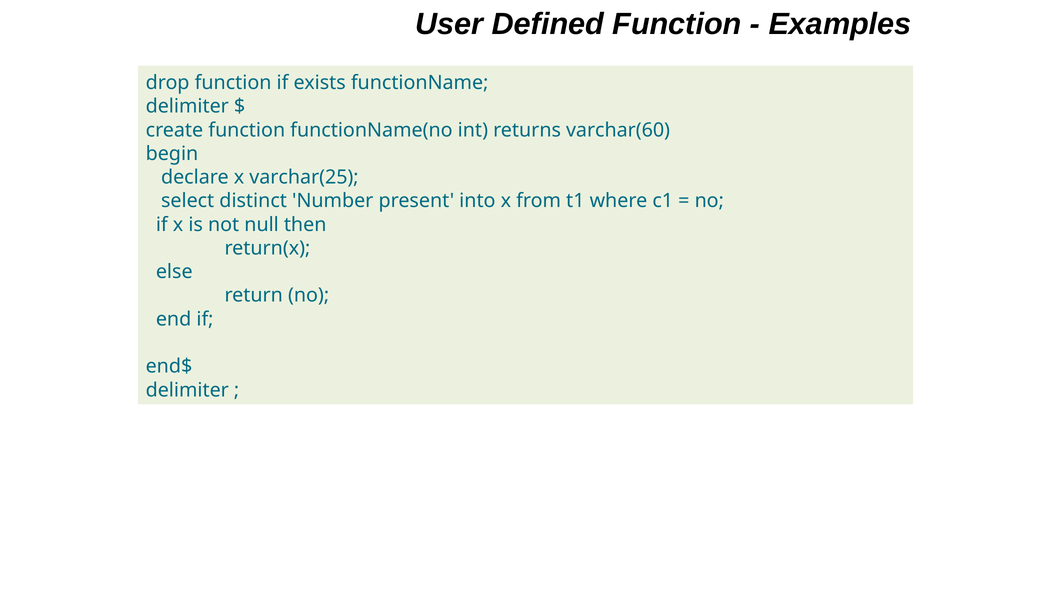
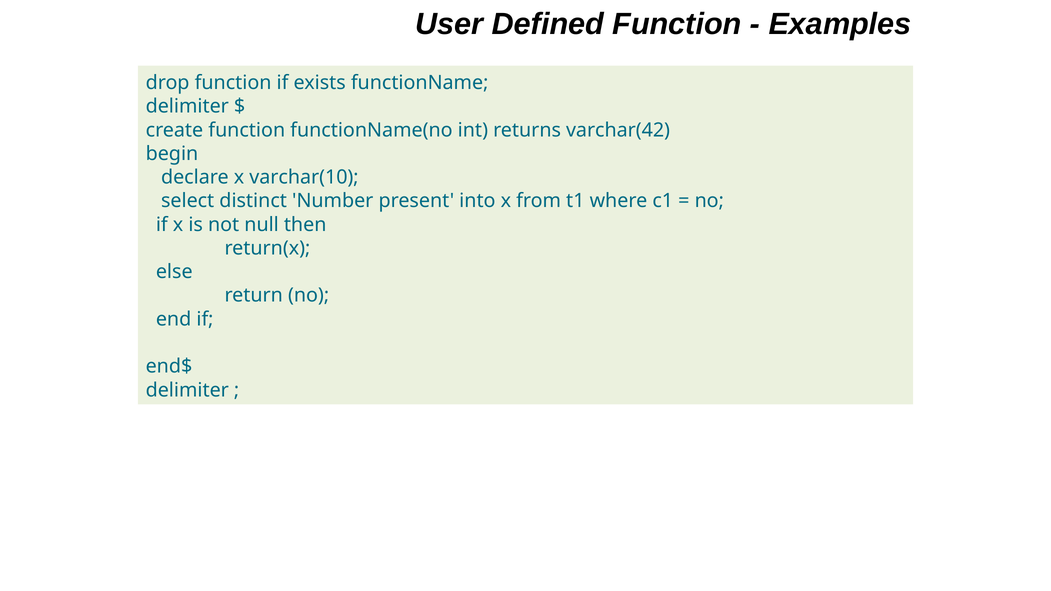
varchar(60: varchar(60 -> varchar(42 (618, 130)
varchar(25: varchar(25 -> varchar(10 (304, 177)
